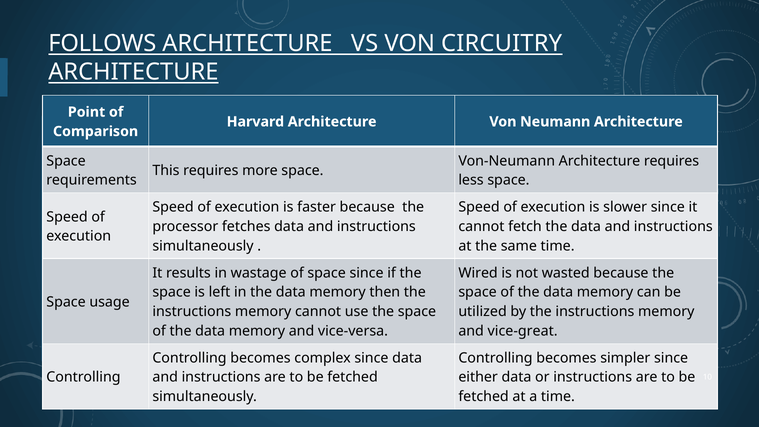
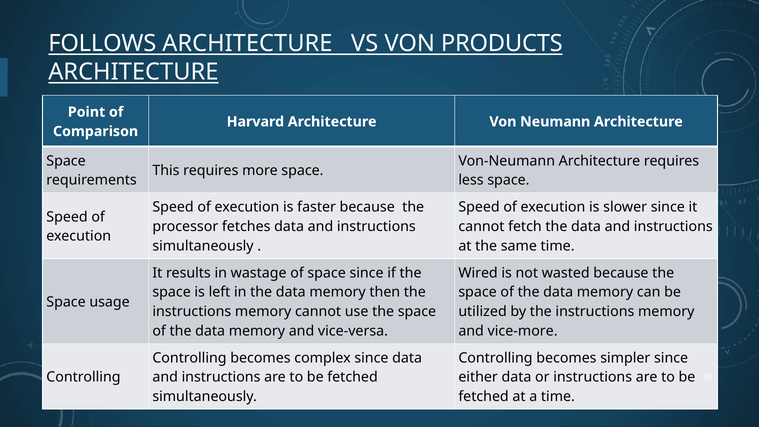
CIRCUITRY: CIRCUITRY -> PRODUCTS (502, 43)
vice-great: vice-great -> vice-more (523, 331)
